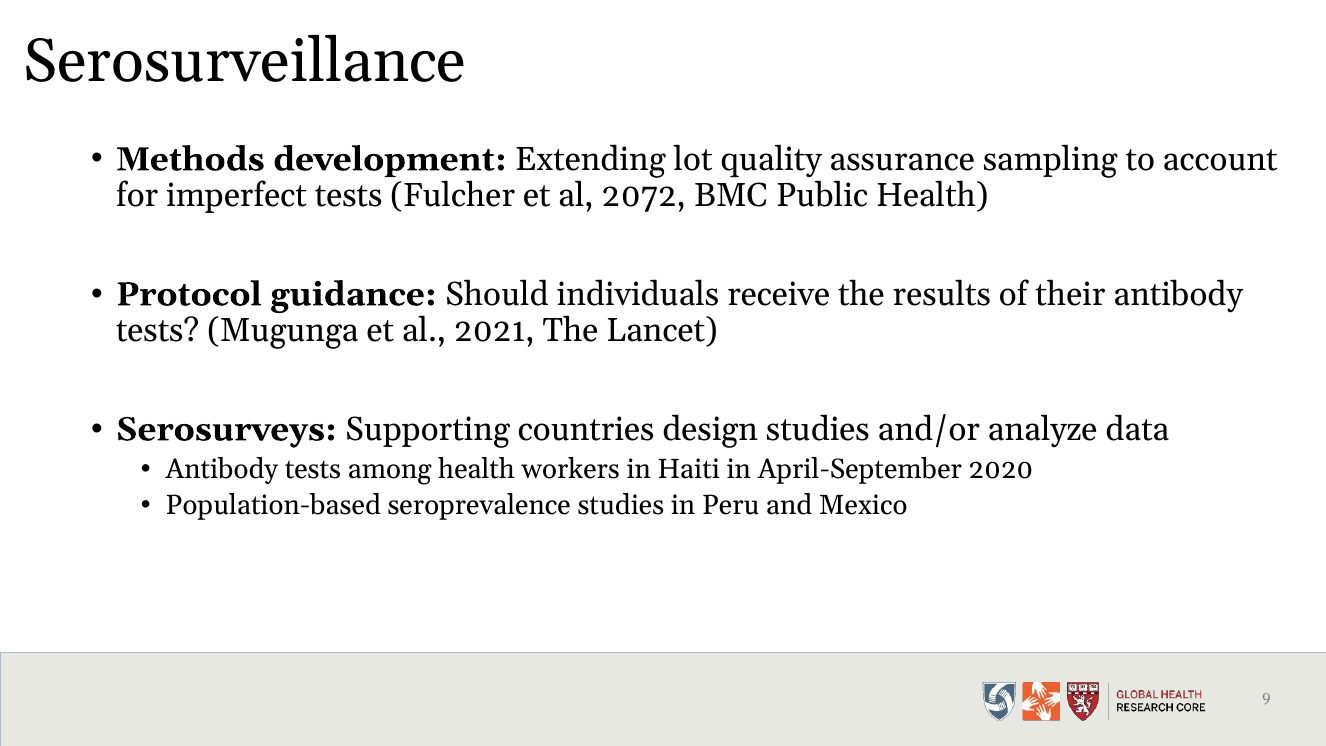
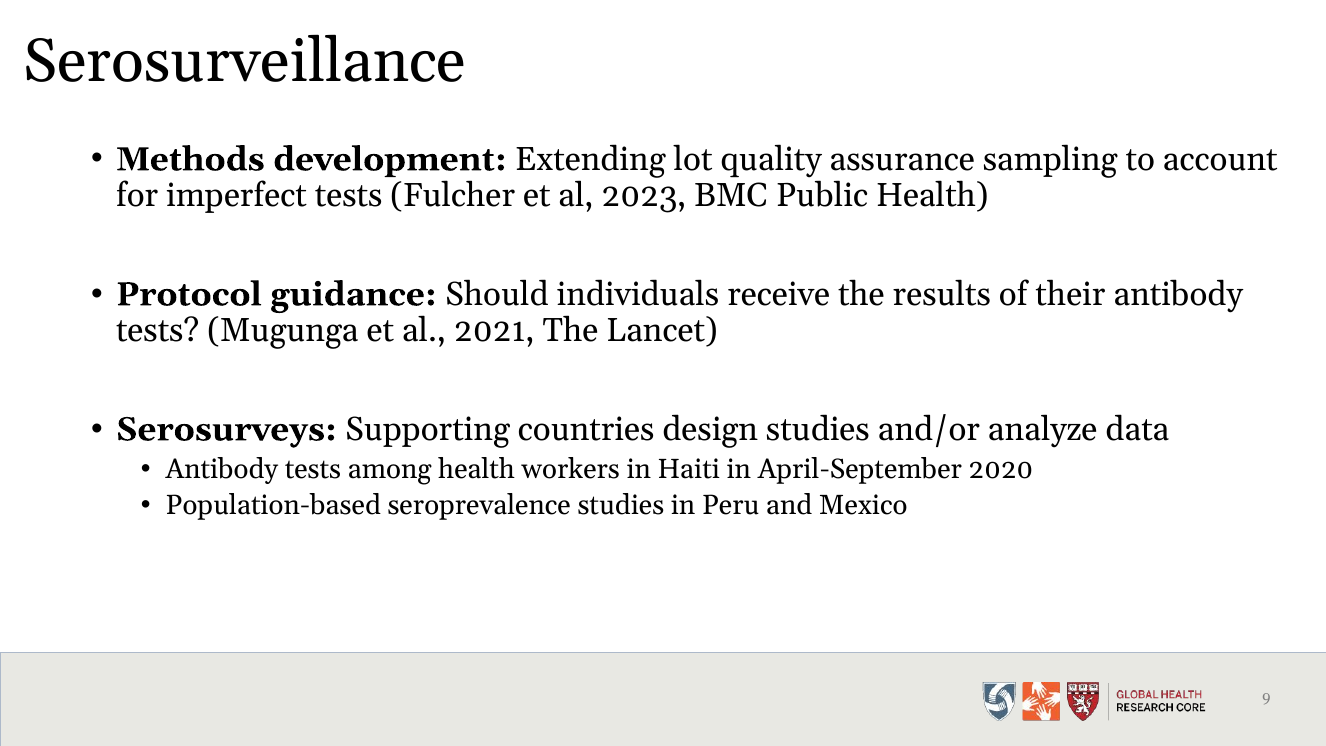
2072: 2072 -> 2023 (644, 195)
